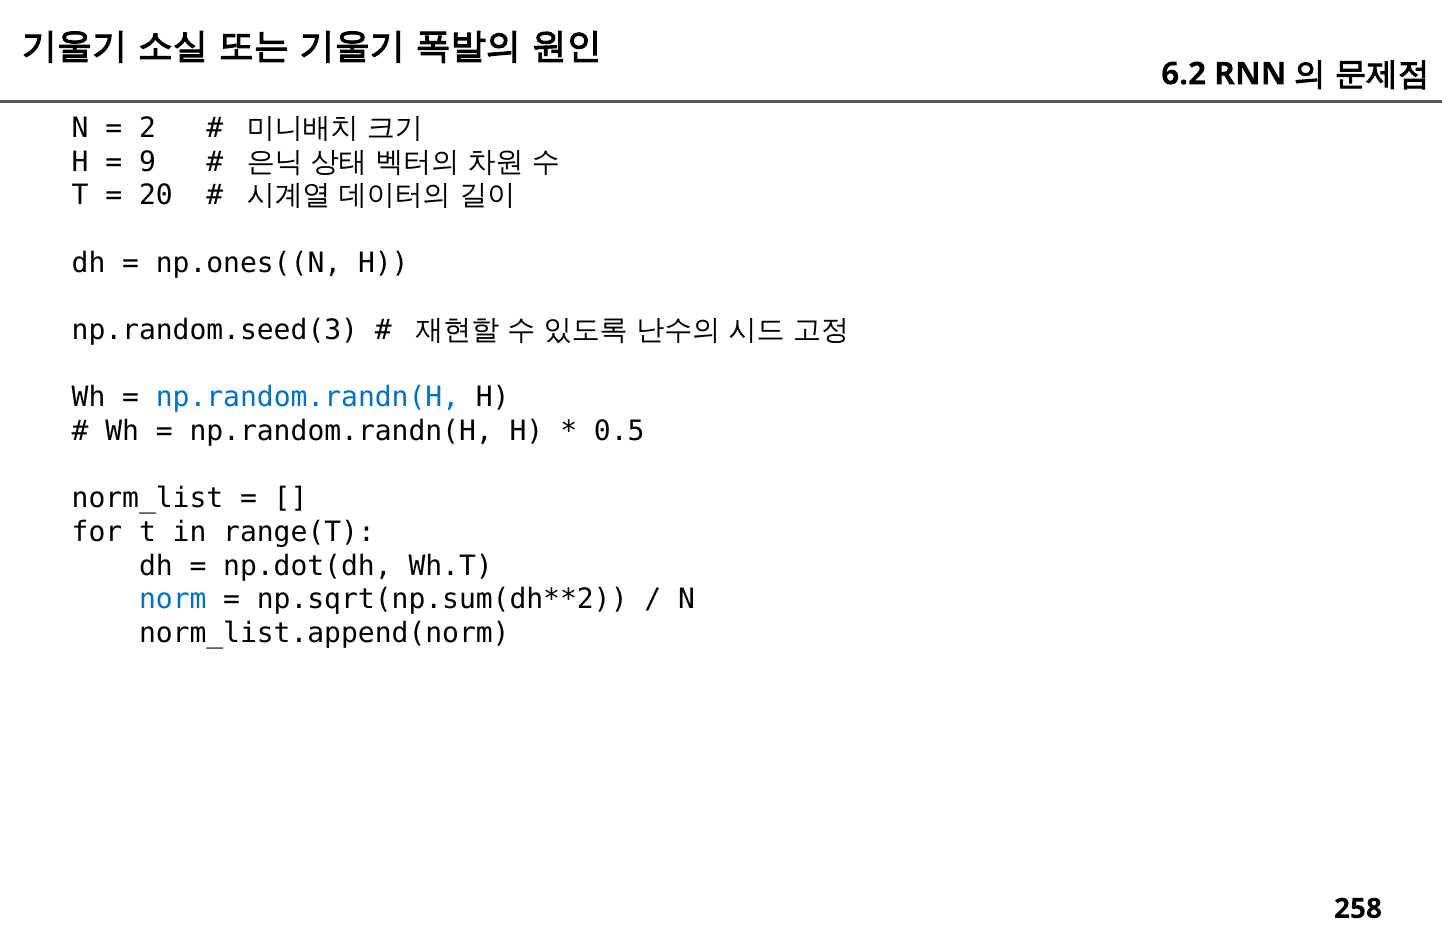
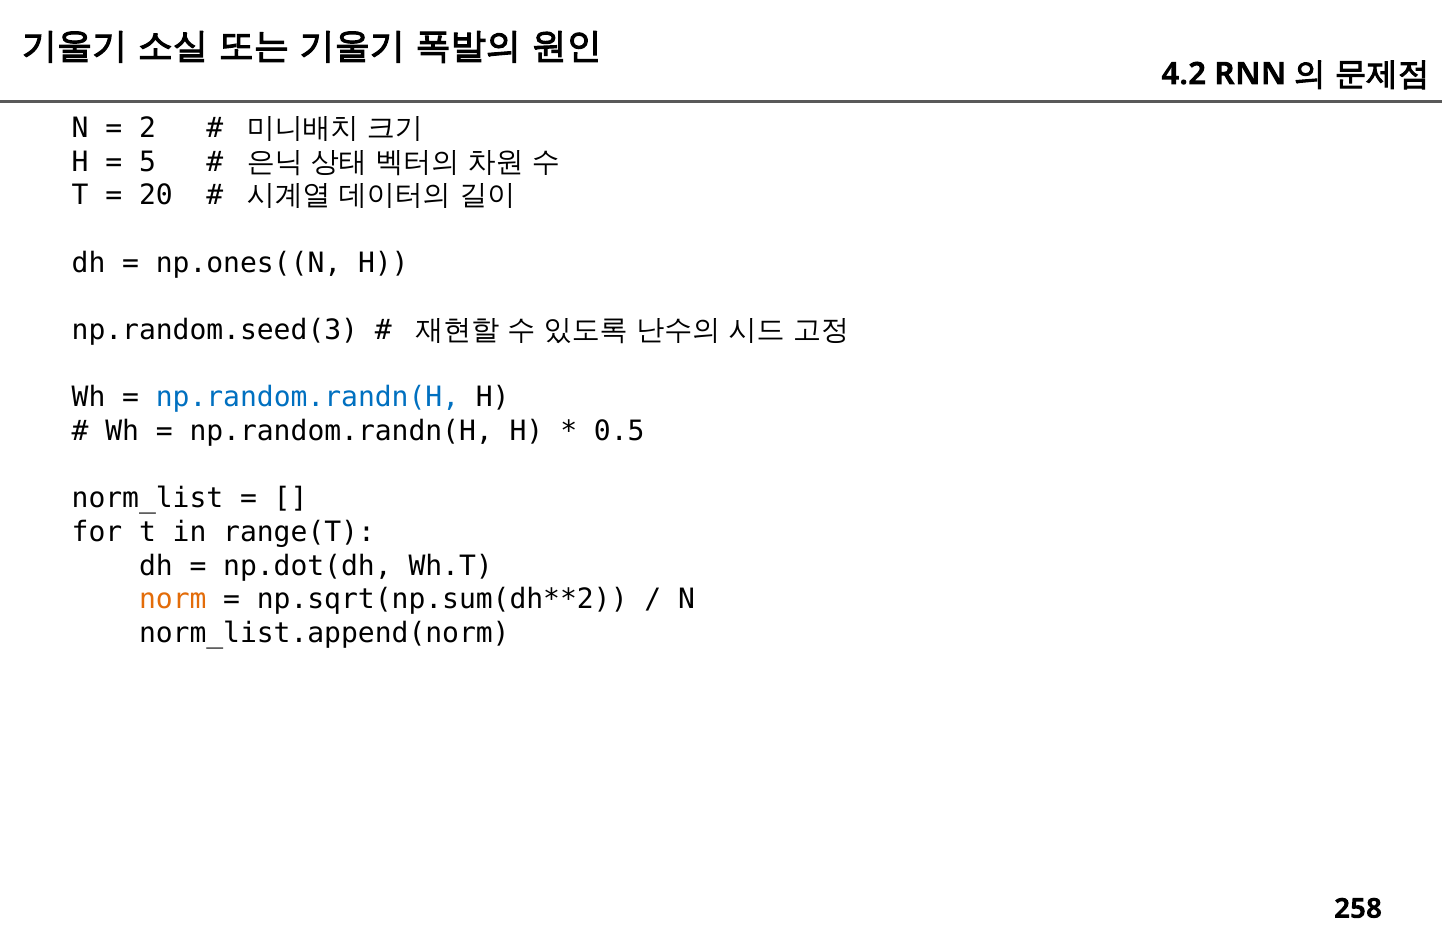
6.2: 6.2 -> 4.2 (1184, 74)
9: 9 -> 5 (147, 162)
norm colour: blue -> orange (173, 600)
